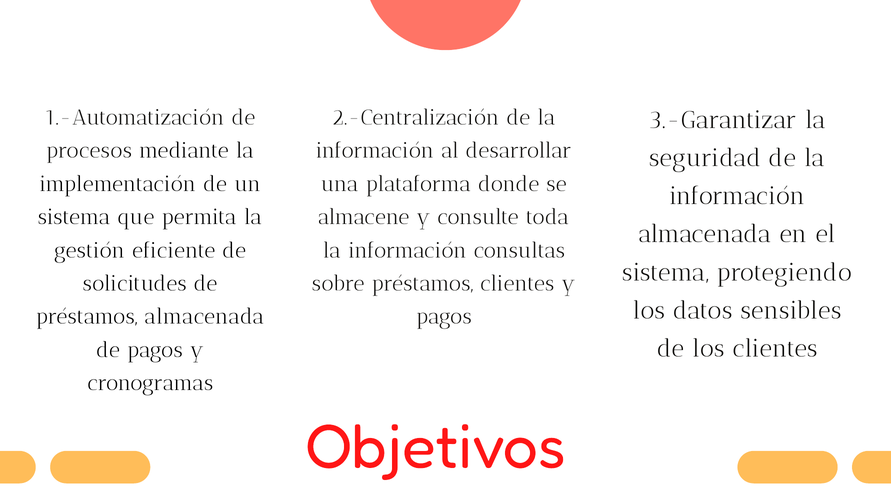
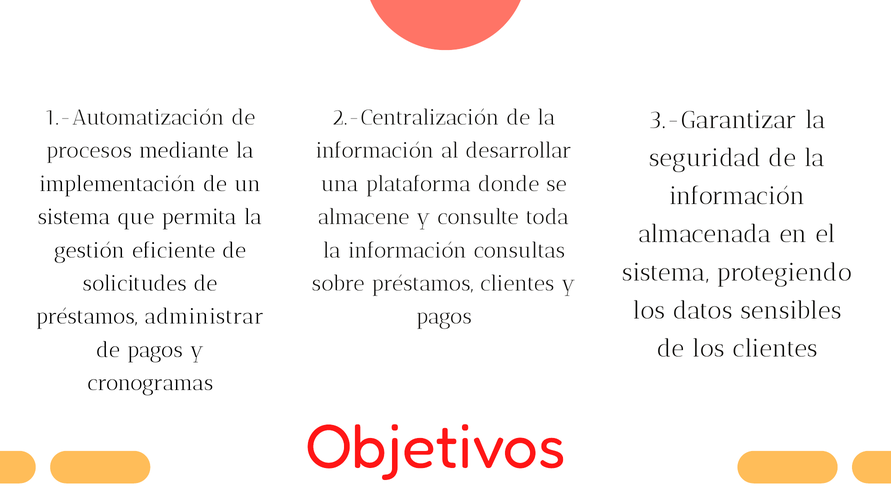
préstamos almacenada: almacenada -> administrar (204, 317)
